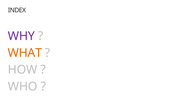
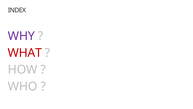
WHAT colour: orange -> red (25, 53)
